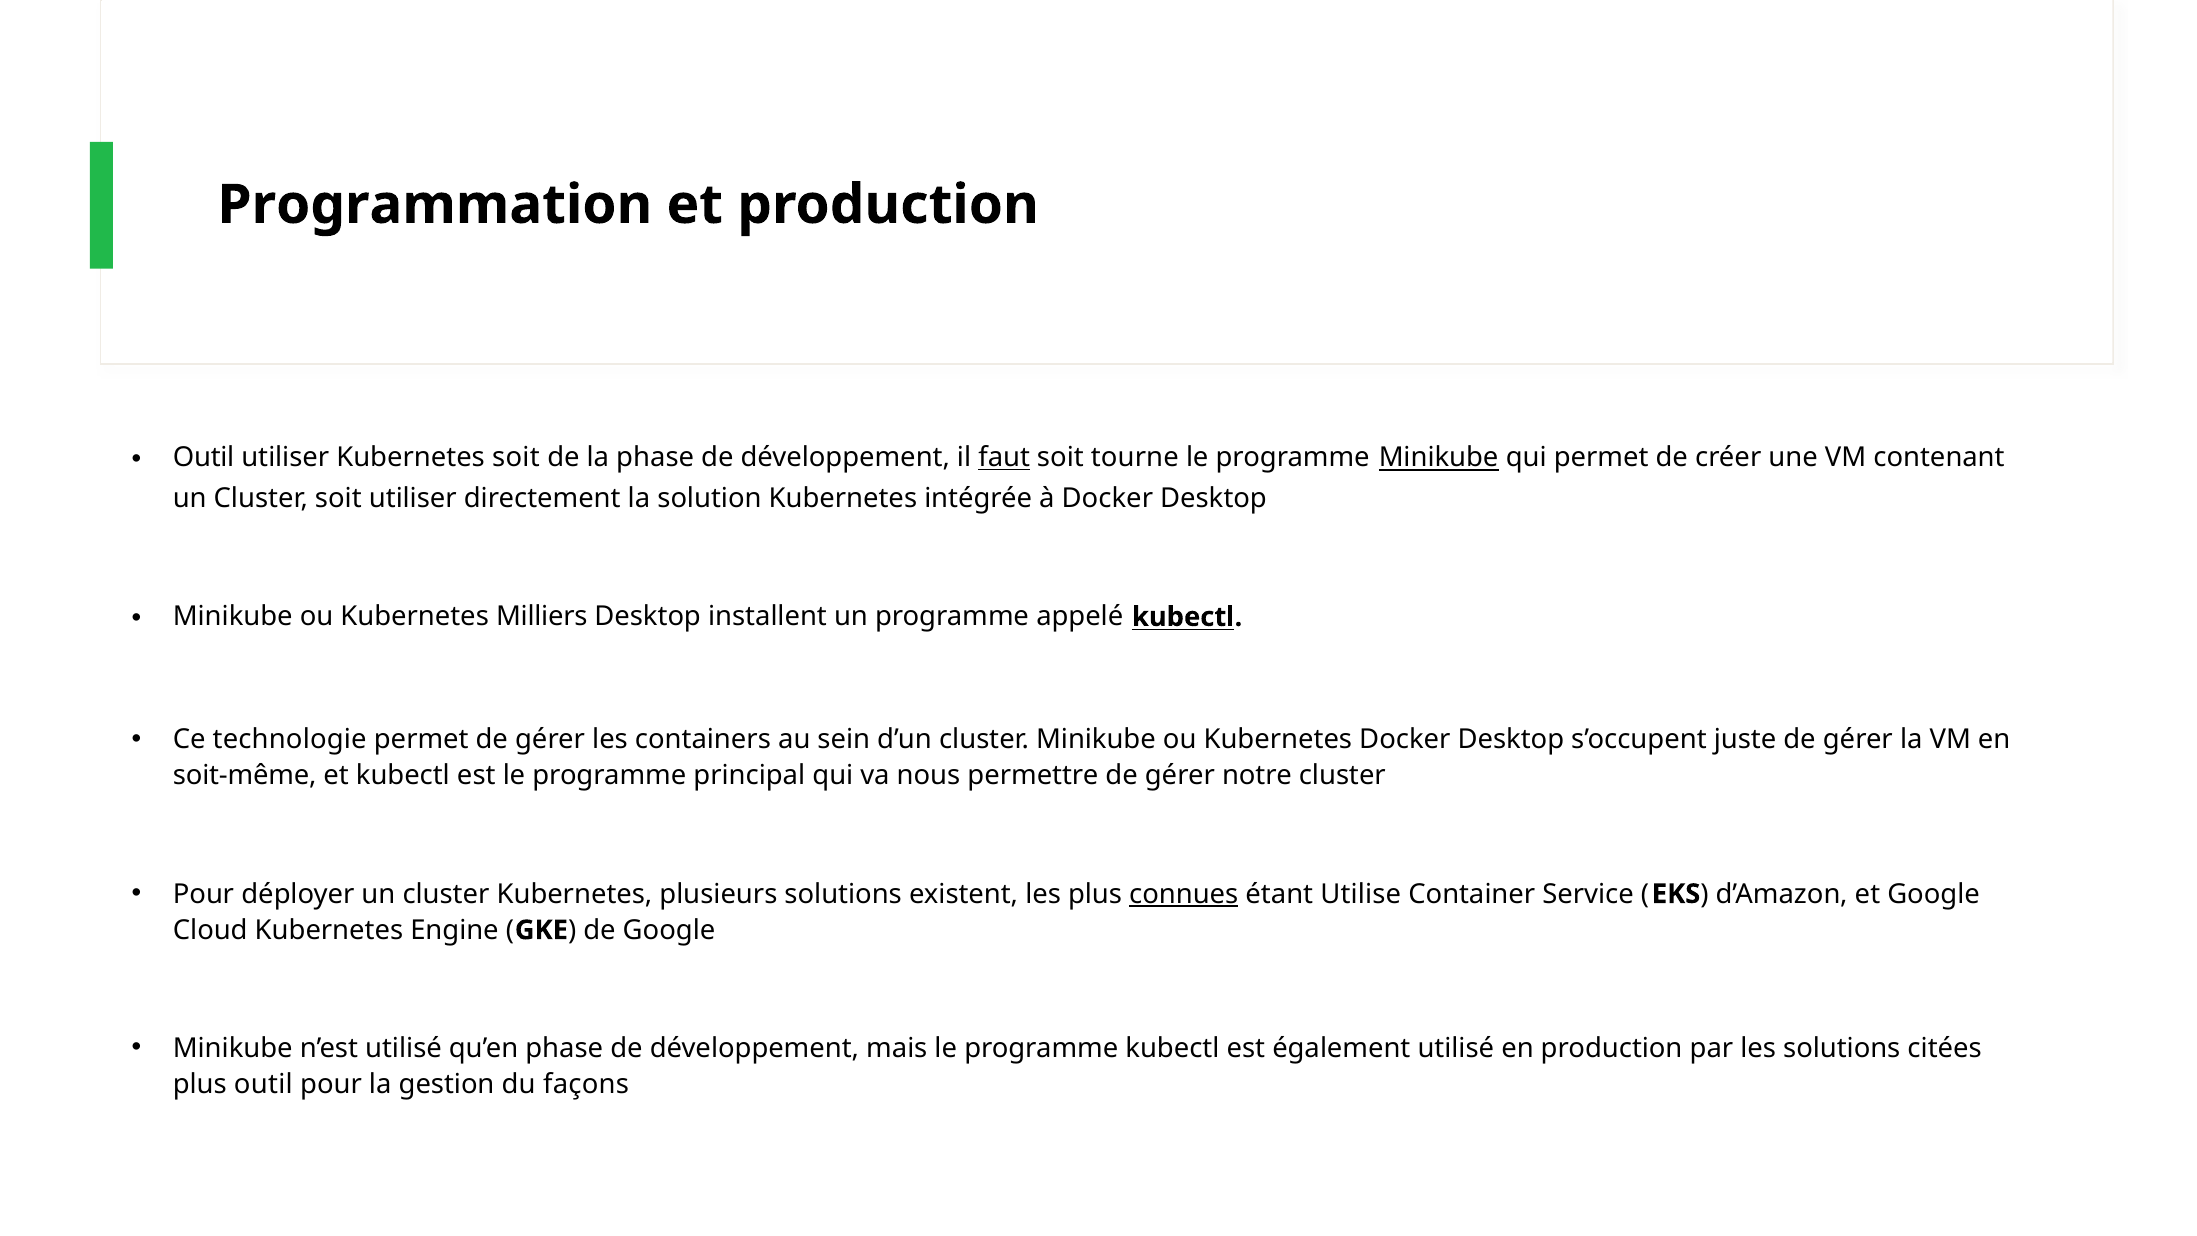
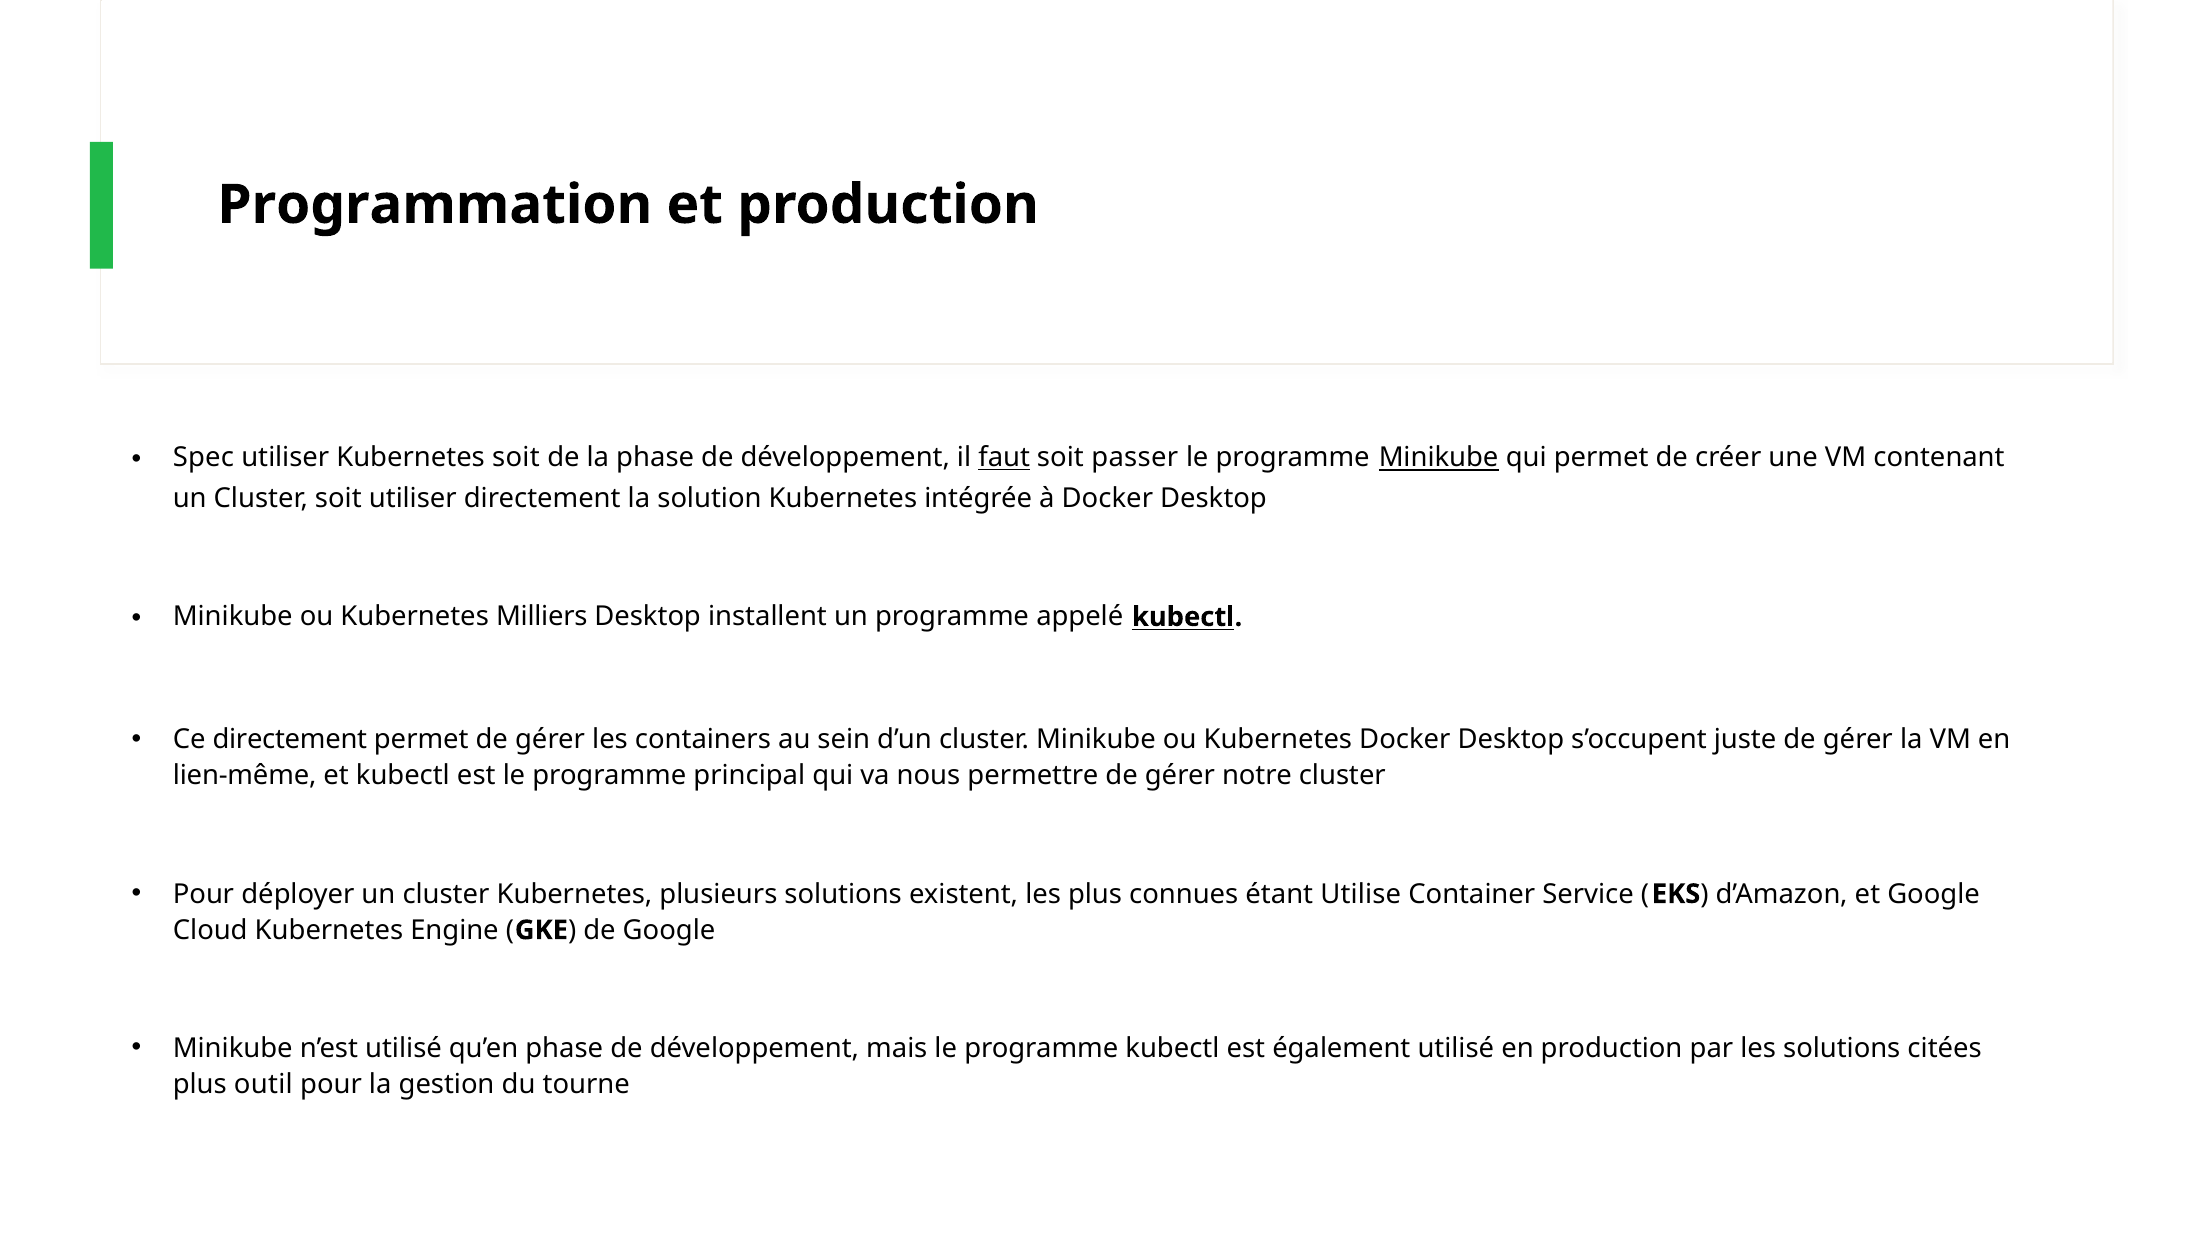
Outil: Outil -> Spec (203, 458)
tourne: tourne -> passer (1135, 458)
Ce technologie: technologie -> directement (290, 739)
soit-même: soit-même -> lien-même (245, 776)
connues underline: present -> none (1184, 894)
façons: façons -> tourne (586, 1084)
